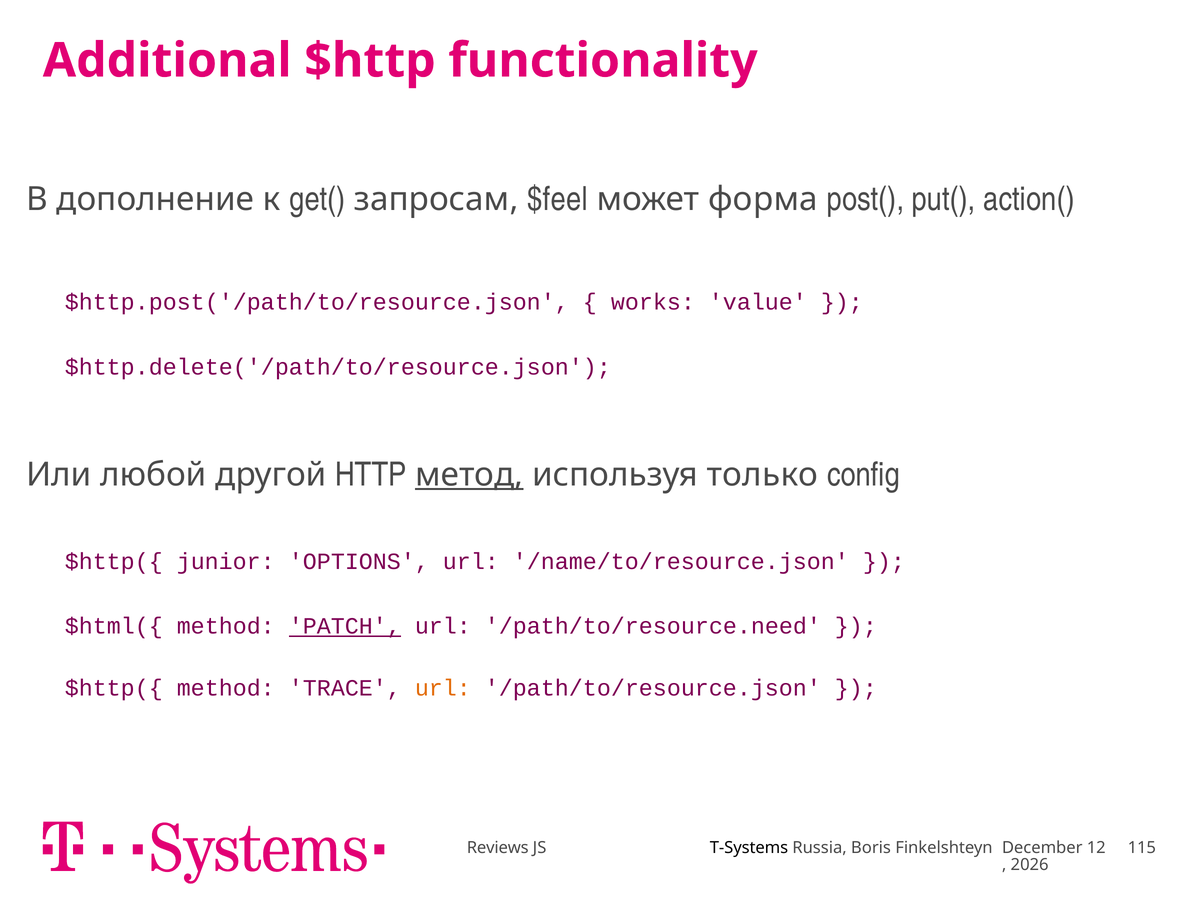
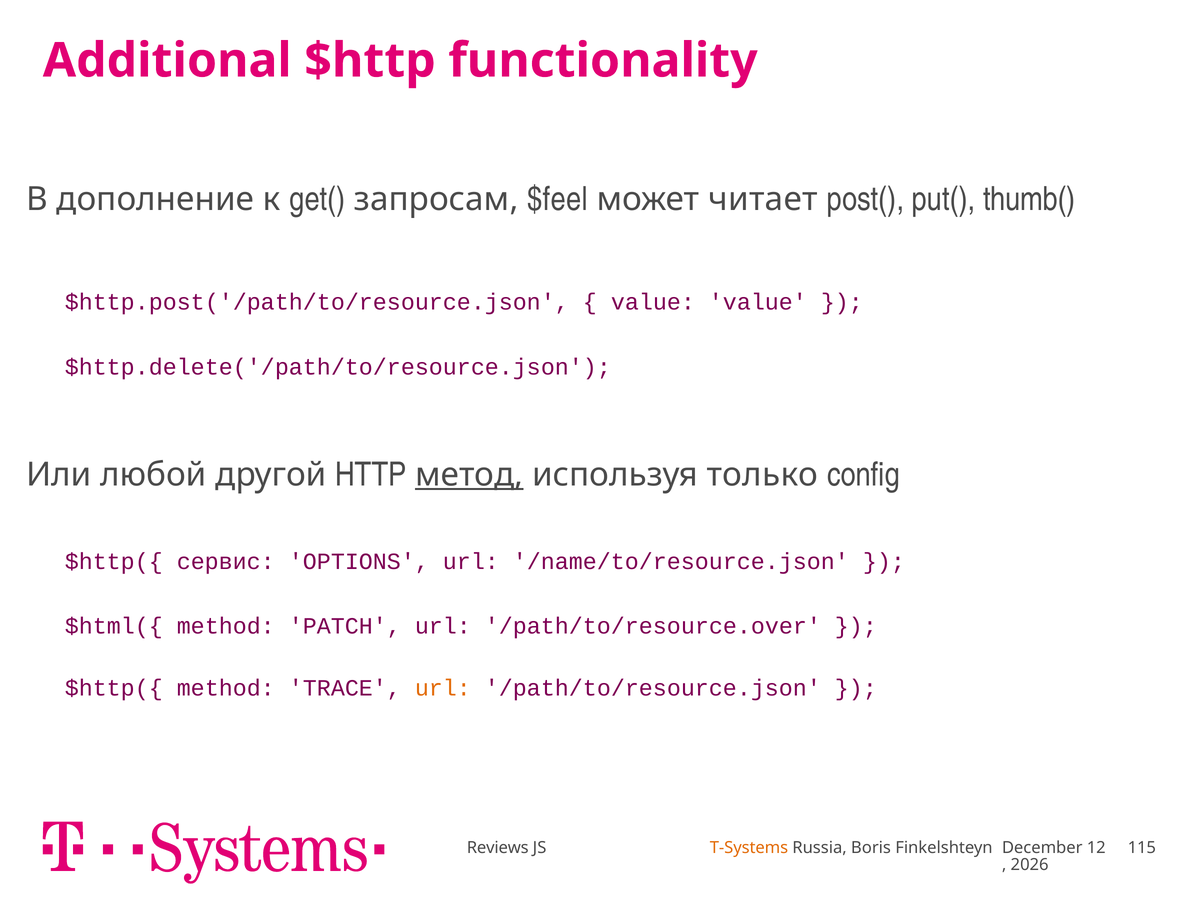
форма: форма -> читает (763, 200)
action(: action( -> thumb( (1029, 200)
works: works -> value (653, 302)
junior: junior -> сервис (226, 562)
PATCH underline: present -> none (345, 627)
/path/to/resource.need: /path/to/resource.need -> /path/to/resource.over (653, 627)
T-Systems colour: black -> orange (749, 848)
